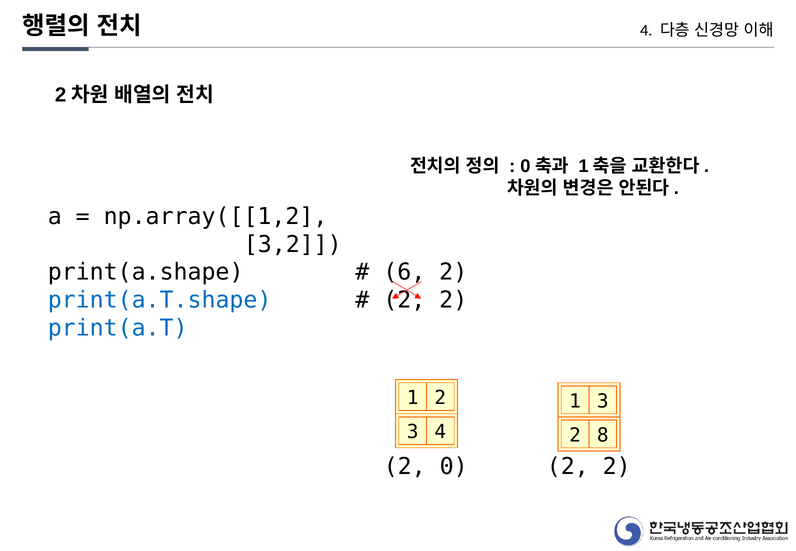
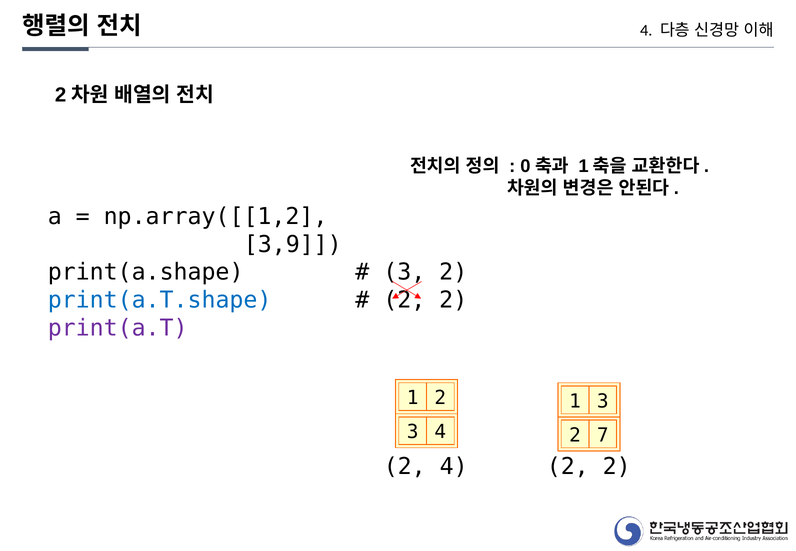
3,2: 3,2 -> 3,9 (293, 244)
6: 6 -> 3 (404, 272)
print(a.T colour: blue -> purple (118, 328)
8: 8 -> 7 (603, 435)
2 0: 0 -> 4 (454, 467)
